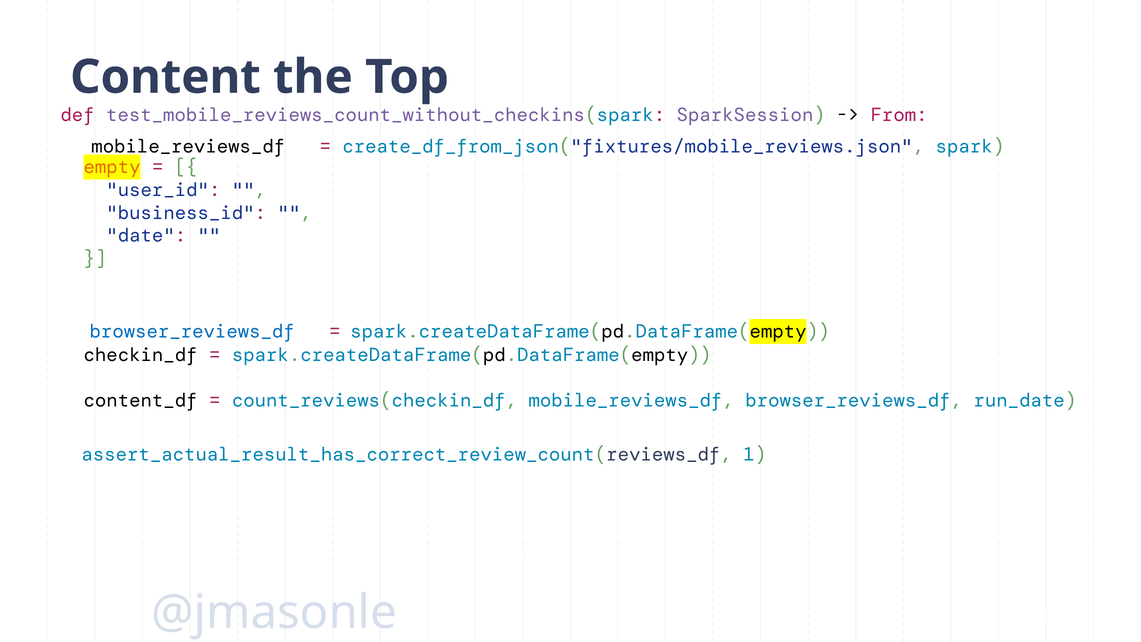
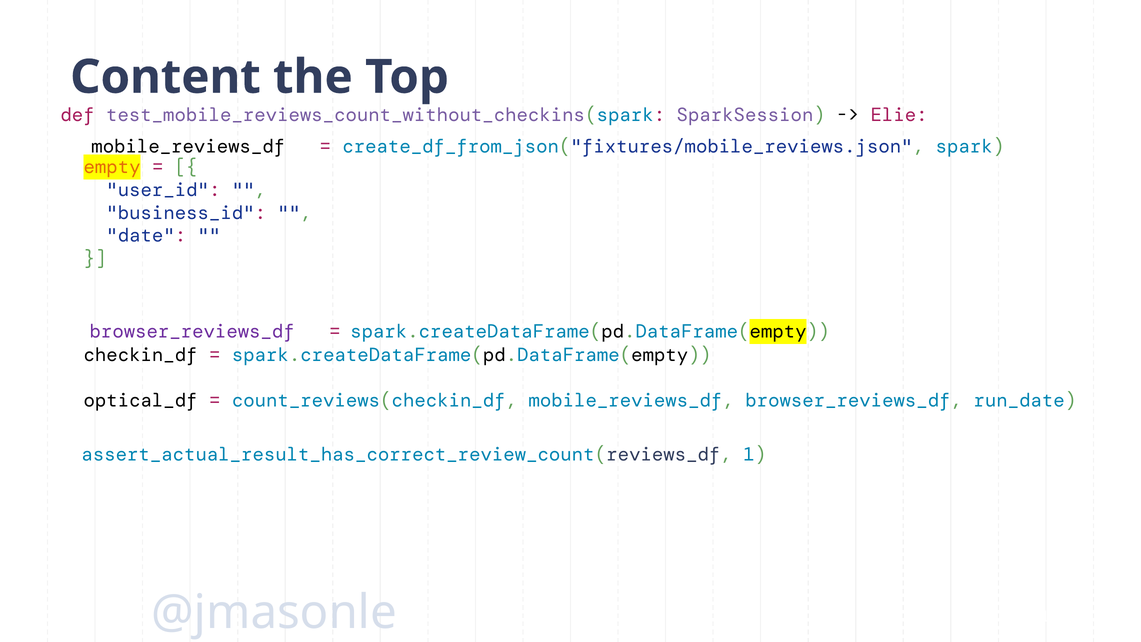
From: From -> Elie (899, 115)
browser_reviews_df colour: blue -> purple (192, 331)
content_df: content_df -> optical_df (141, 400)
